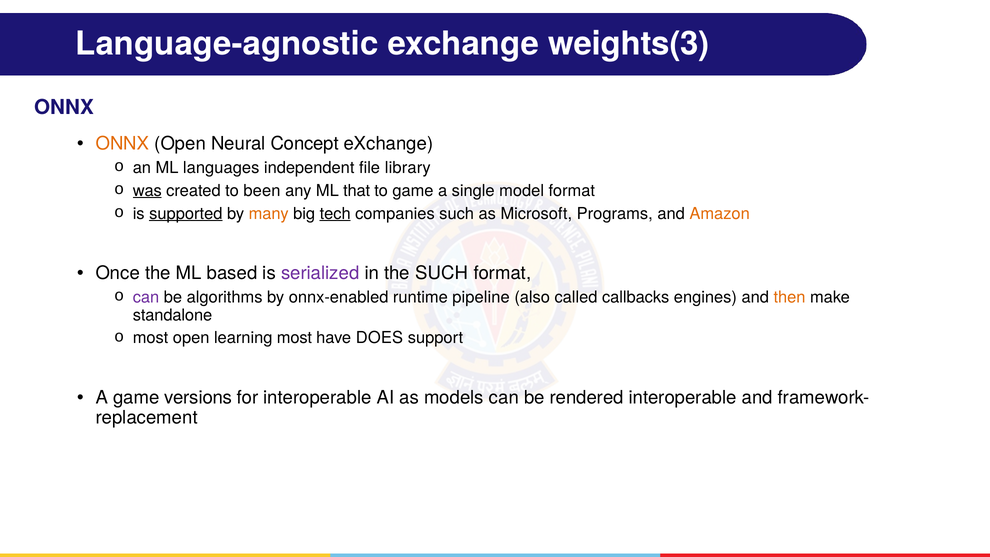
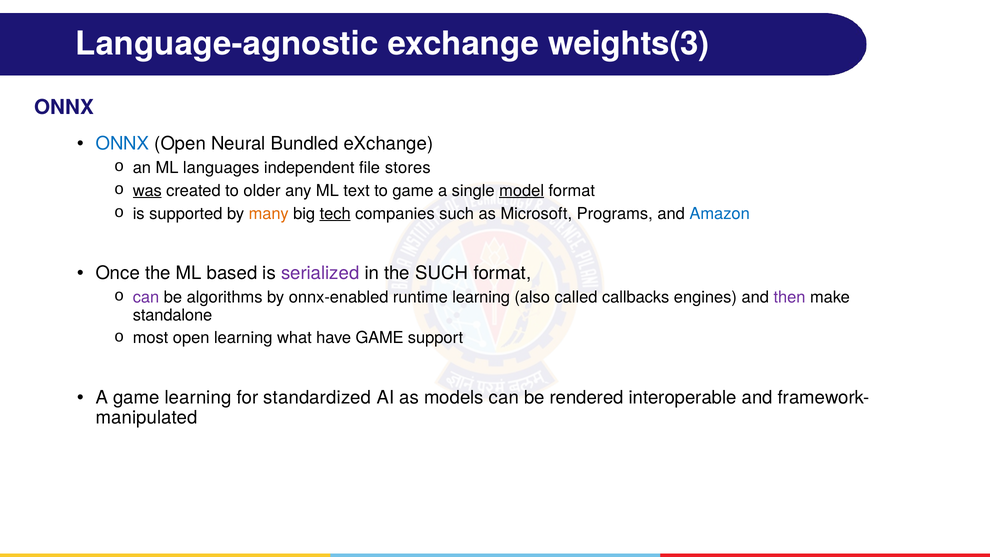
ONNX colour: orange -> blue (122, 144)
Concept: Concept -> Bundled (305, 144)
library: library -> stores (408, 168)
been: been -> older (262, 191)
that: that -> text (357, 191)
model underline: none -> present (522, 191)
supported underline: present -> none (186, 214)
Amazon colour: orange -> blue (720, 214)
runtime pipeline: pipeline -> learning (481, 297)
then colour: orange -> purple (790, 297)
learning most: most -> what (294, 338)
have DOES: DOES -> GAME (380, 338)
game versions: versions -> learning (198, 398)
for interoperable: interoperable -> standardized (317, 398)
replacement: replacement -> manipulated (147, 418)
